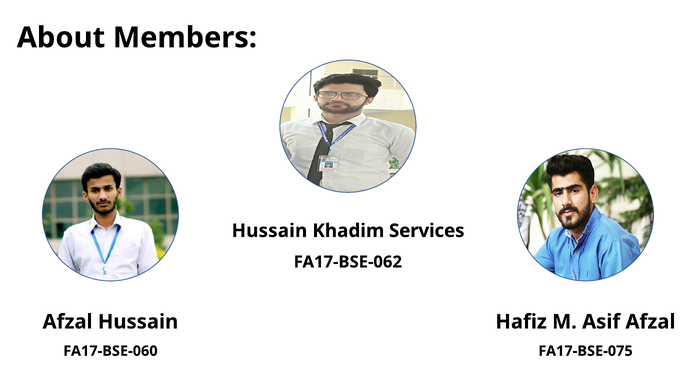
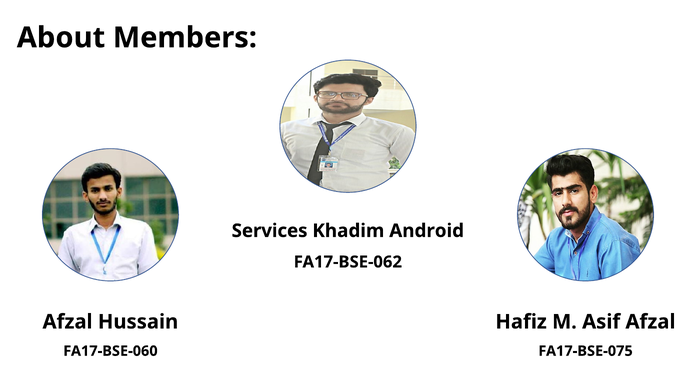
Hussain: Hussain -> Services (270, 231)
Services: Services -> Android (427, 231)
